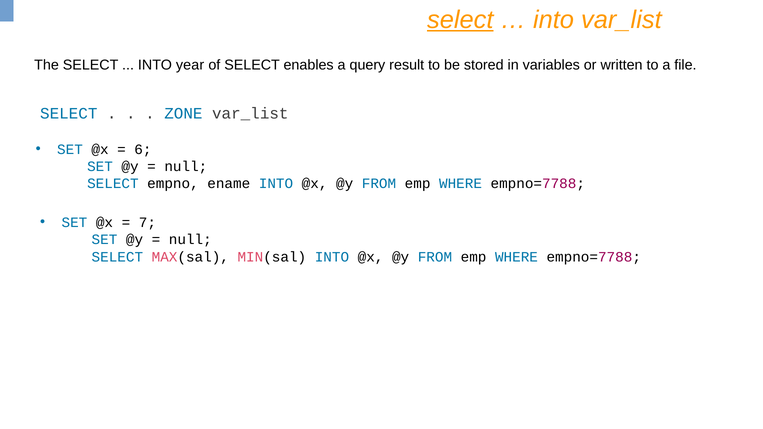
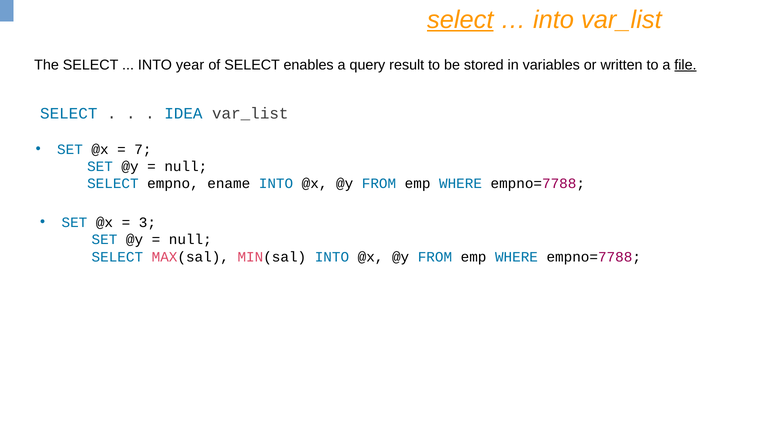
file underline: none -> present (685, 65)
ZONE: ZONE -> IDEA (183, 114)
6: 6 -> 7 (143, 149)
7: 7 -> 3 (147, 223)
